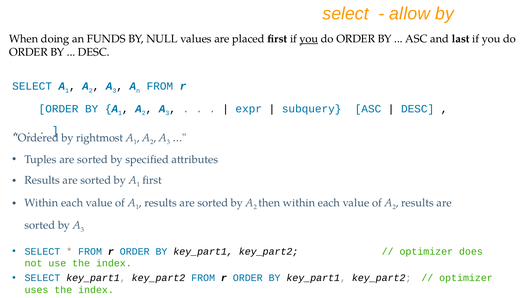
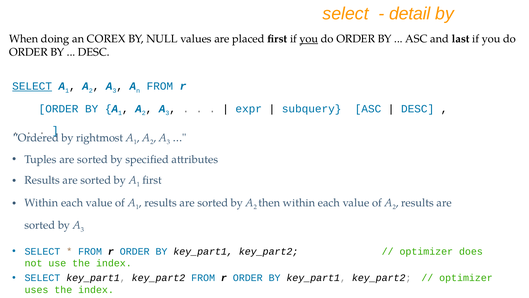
allow: allow -> detail (410, 14)
FUNDS: FUNDS -> COREX (106, 39)
SELECT underline: none -> present (32, 86)
